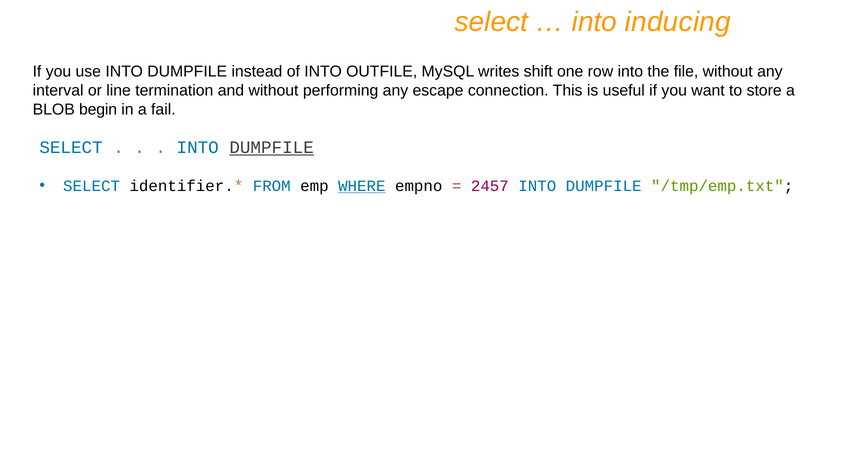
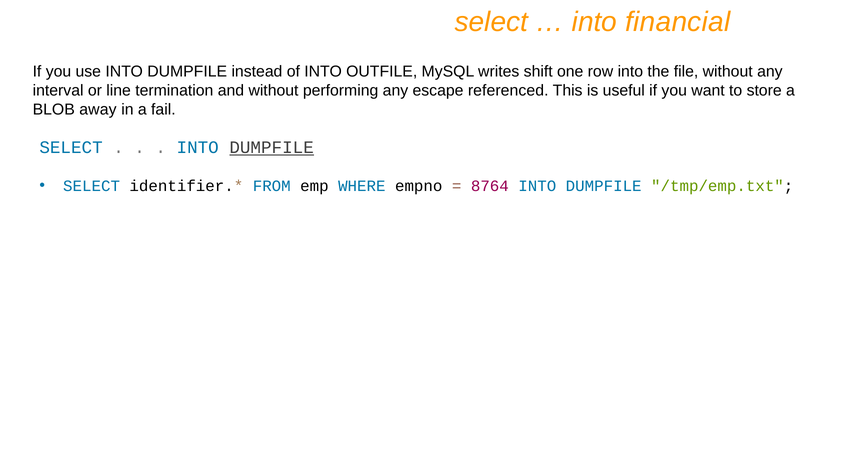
inducing: inducing -> financial (678, 22)
connection: connection -> referenced (508, 91)
begin: begin -> away (98, 110)
WHERE underline: present -> none (362, 186)
2457: 2457 -> 8764 (490, 186)
